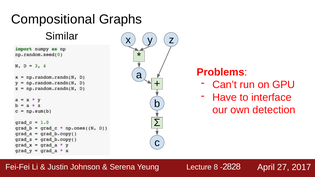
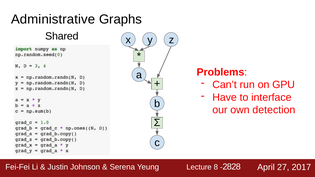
Compositional: Compositional -> Administrative (53, 19)
Similar: Similar -> Shared (62, 36)
